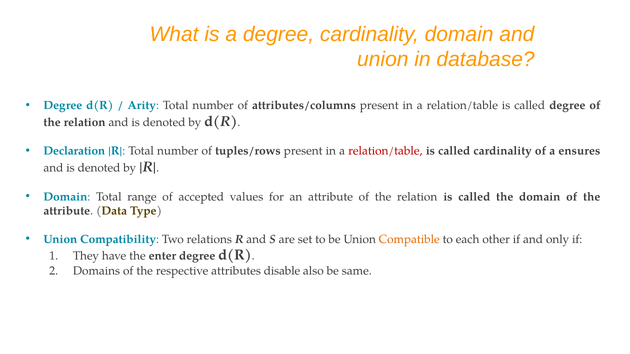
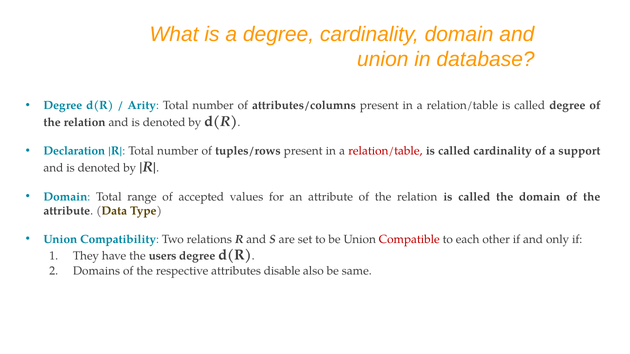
ensures: ensures -> support (579, 151)
Compatible colour: orange -> red (409, 239)
enter: enter -> users (163, 256)
